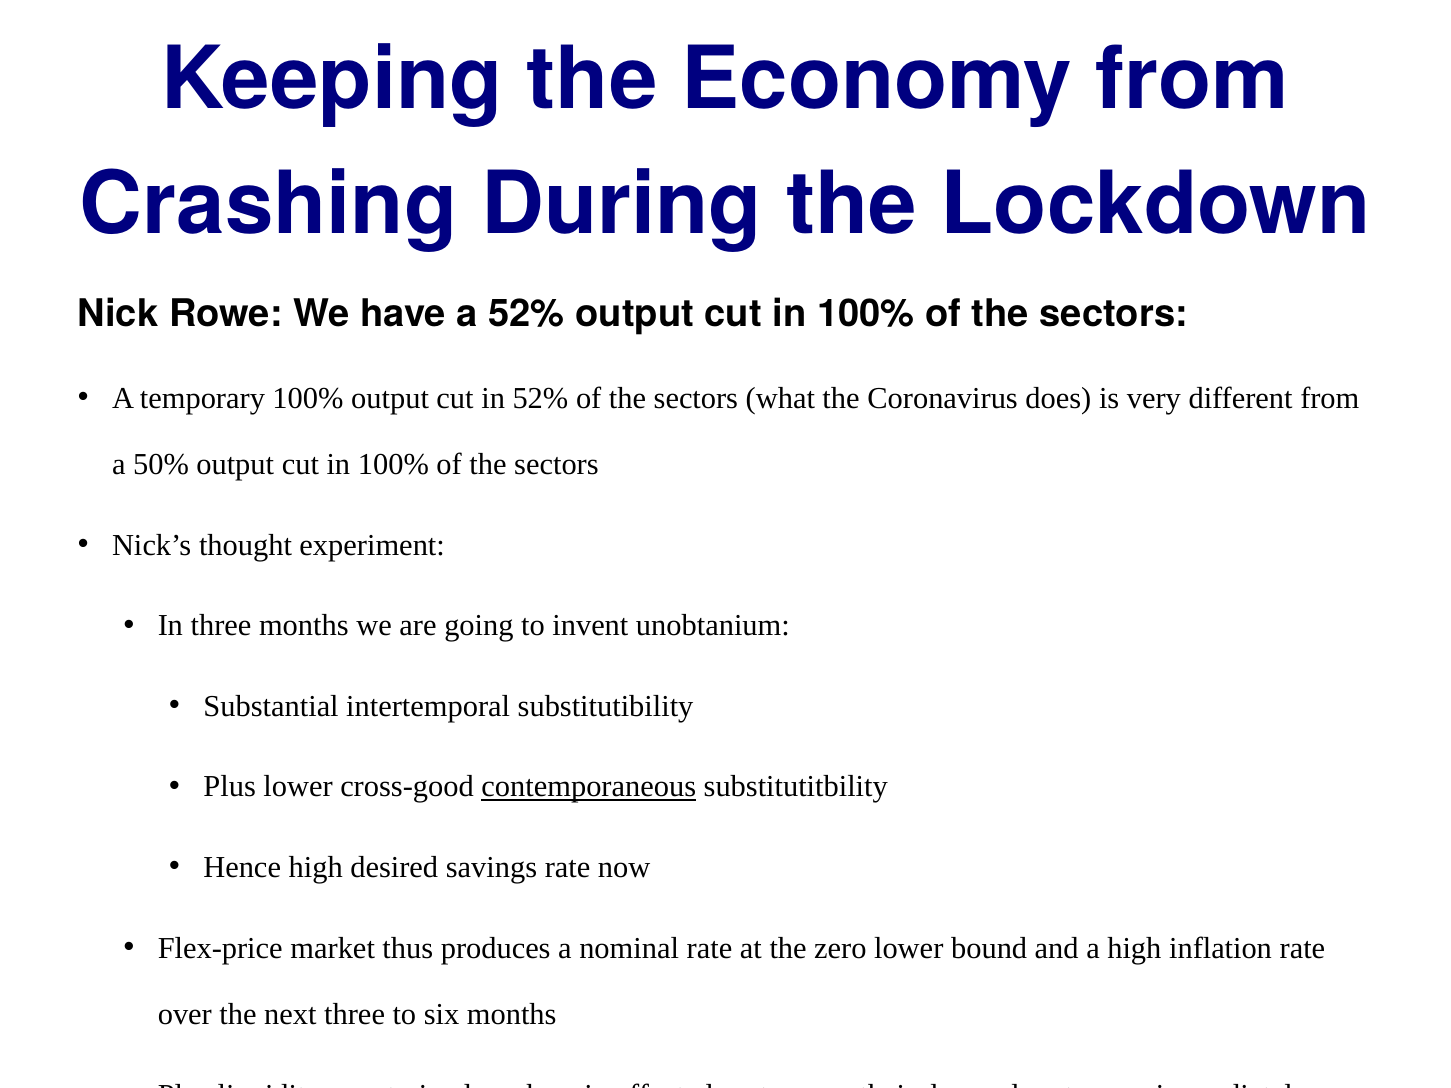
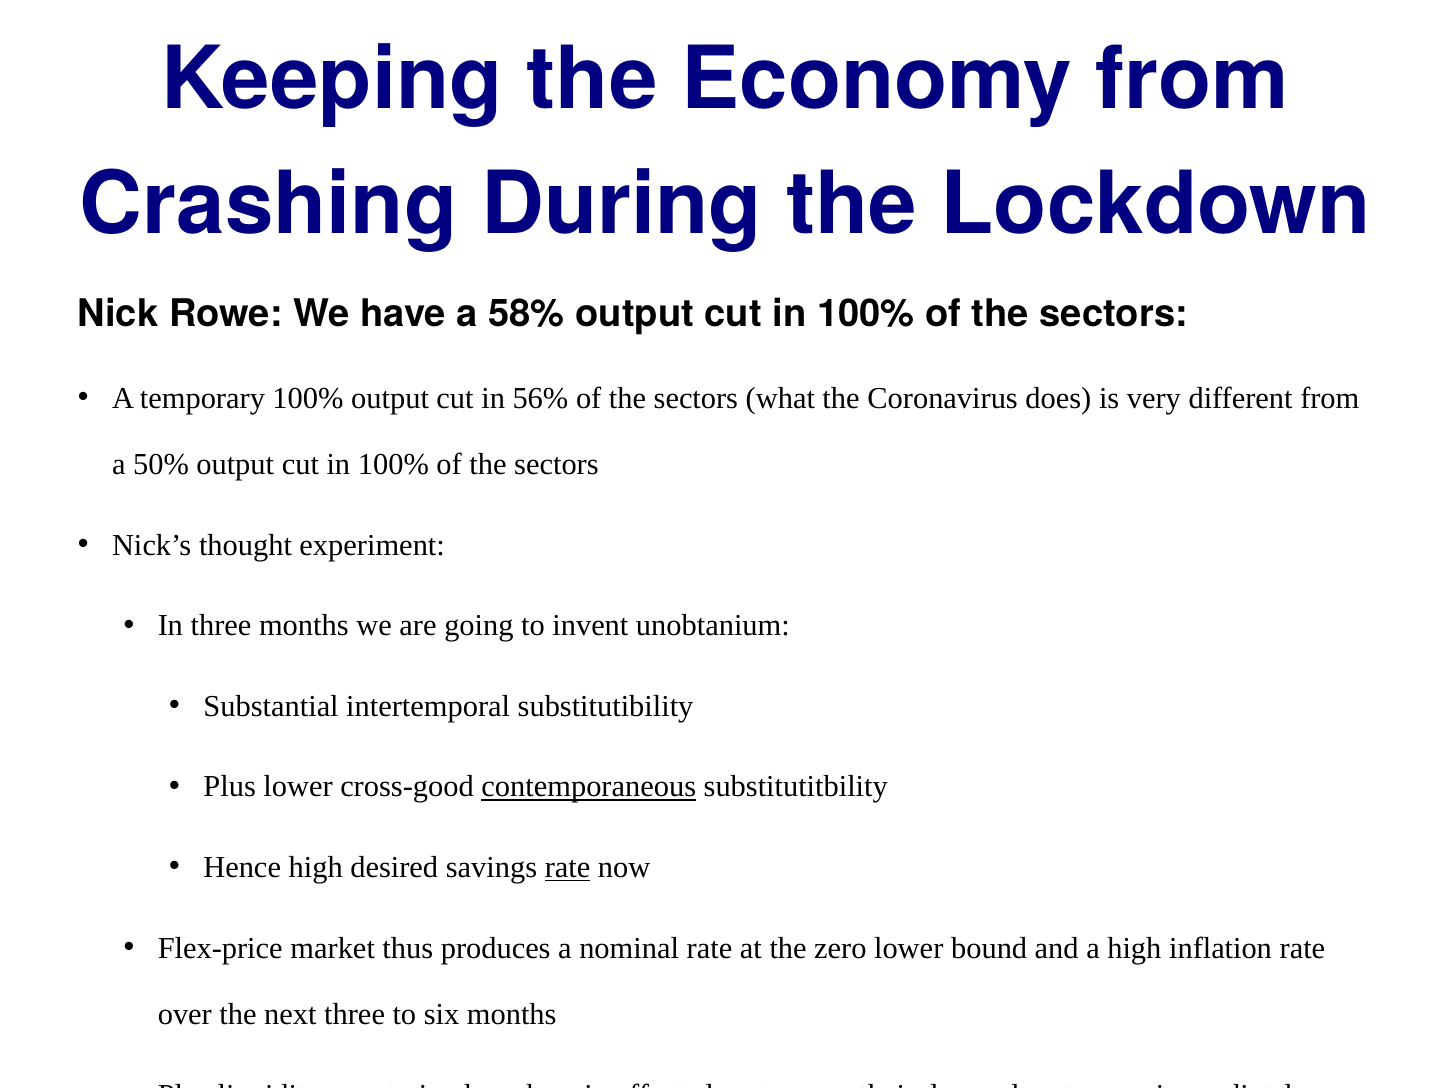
a 52%: 52% -> 58% (527, 314)
in 52%: 52% -> 56% (540, 398)
rate underline: none -> present (568, 868)
